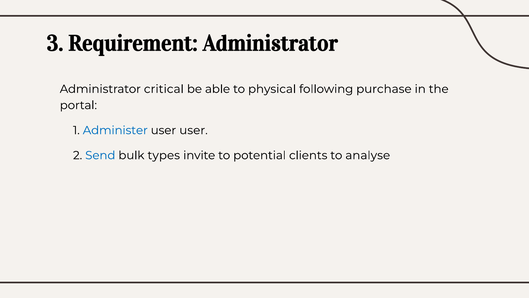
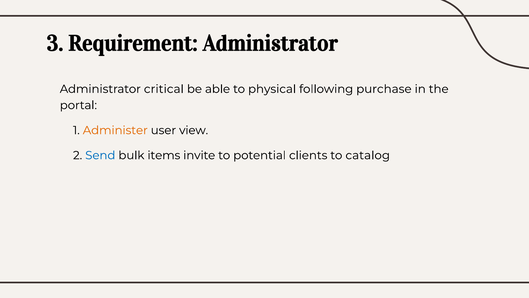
Administer colour: blue -> orange (115, 130)
user user: user -> view (194, 130)
types: types -> items (164, 155)
analyse: analyse -> catalog (368, 155)
